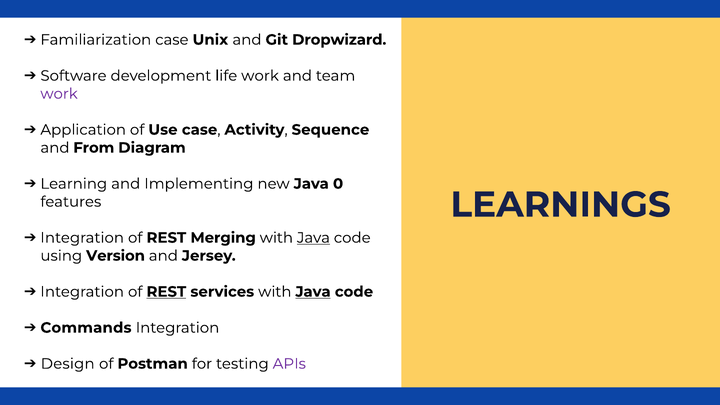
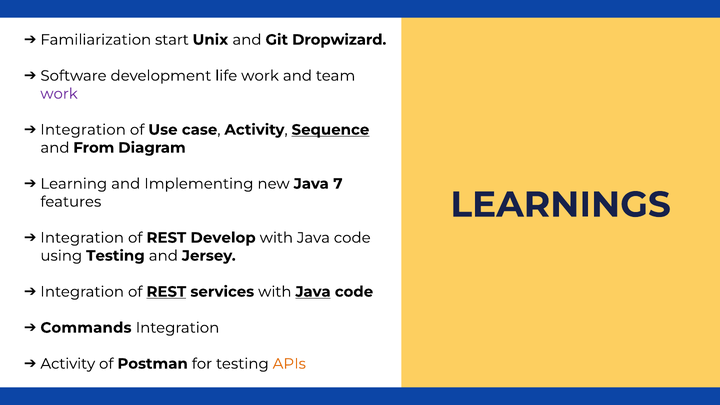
Familiarization case: case -> start (172, 40)
Application: Application -> Integration (83, 130)
Sequence underline: none -> present (330, 130)
0: 0 -> 7 (338, 184)
Merging: Merging -> Develop (223, 238)
Java underline: present -> none (313, 238)
using Version: Version -> Testing (115, 256)
Design: Design -> Activity (68, 364)
APIs colour: purple -> orange (289, 364)
